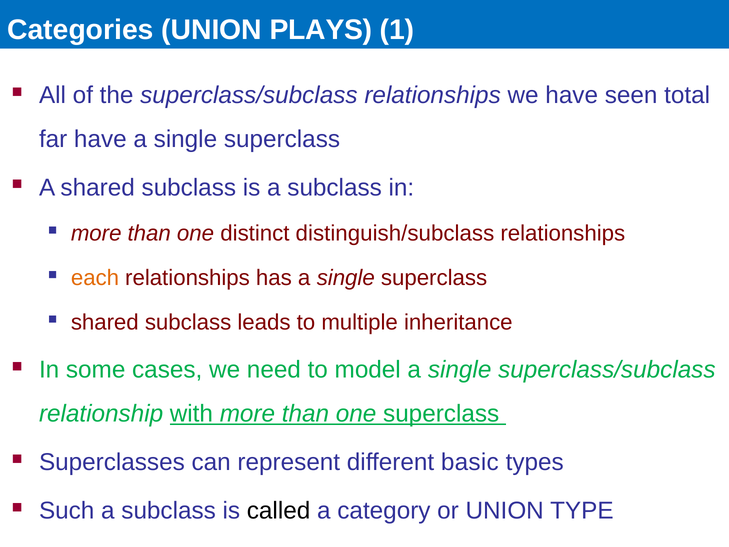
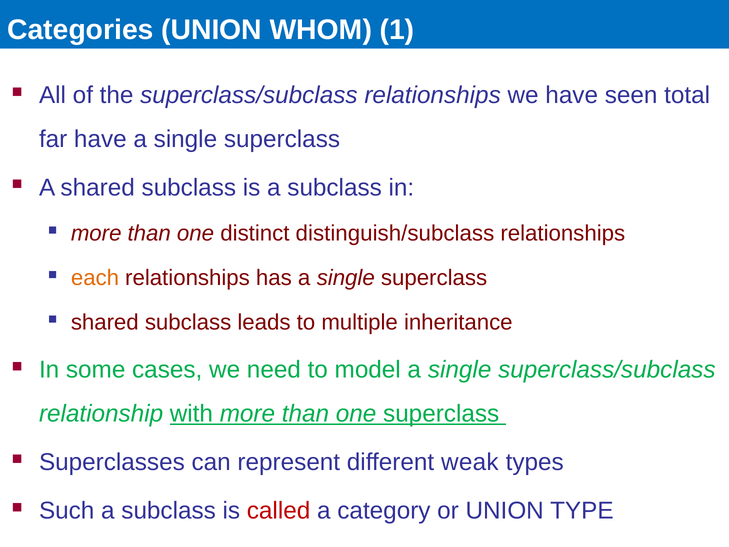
PLAYS: PLAYS -> WHOM (321, 30)
basic: basic -> weak (470, 462)
called colour: black -> red (279, 511)
